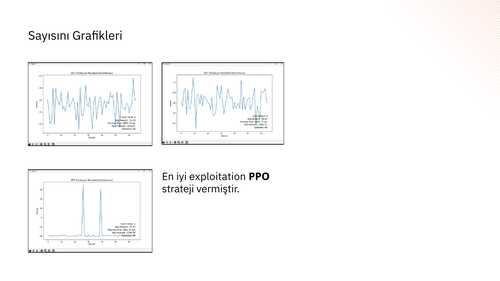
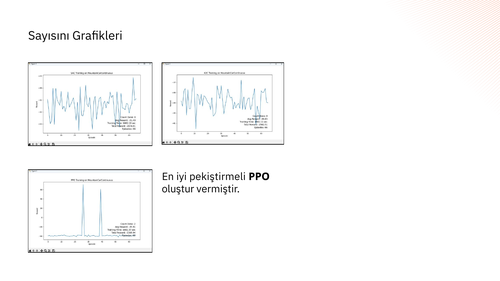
exploitation: exploitation -> pekiştirmeli (218, 177)
strateji: strateji -> oluştur (178, 189)
